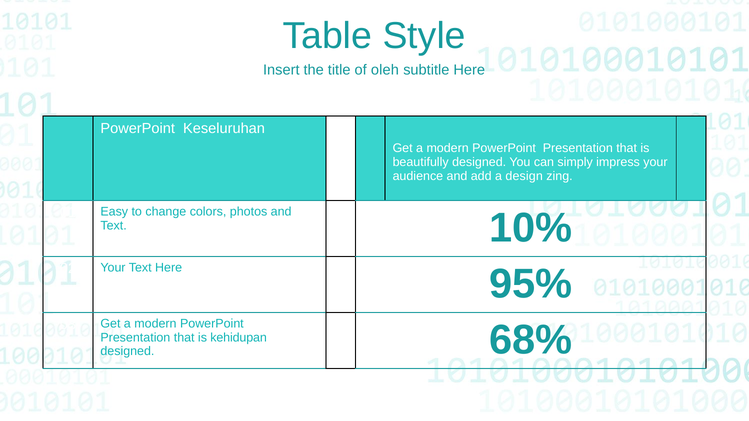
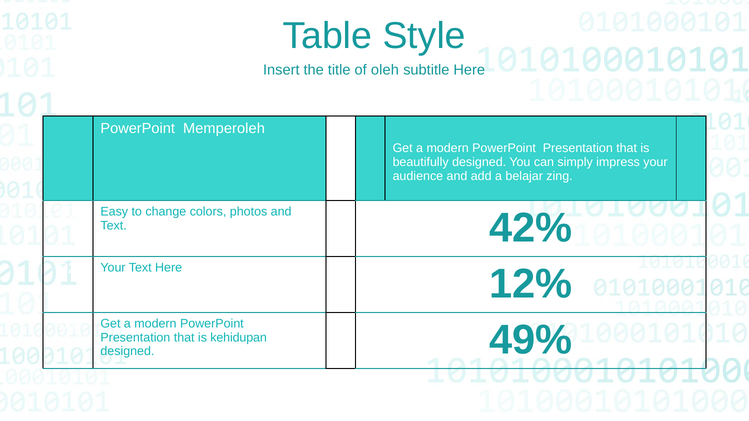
Keseluruhan: Keseluruhan -> Memperoleh (224, 128)
design: design -> belajar (524, 176)
10%: 10% -> 42% (531, 228)
95%: 95% -> 12% (531, 284)
68%: 68% -> 49% (531, 340)
